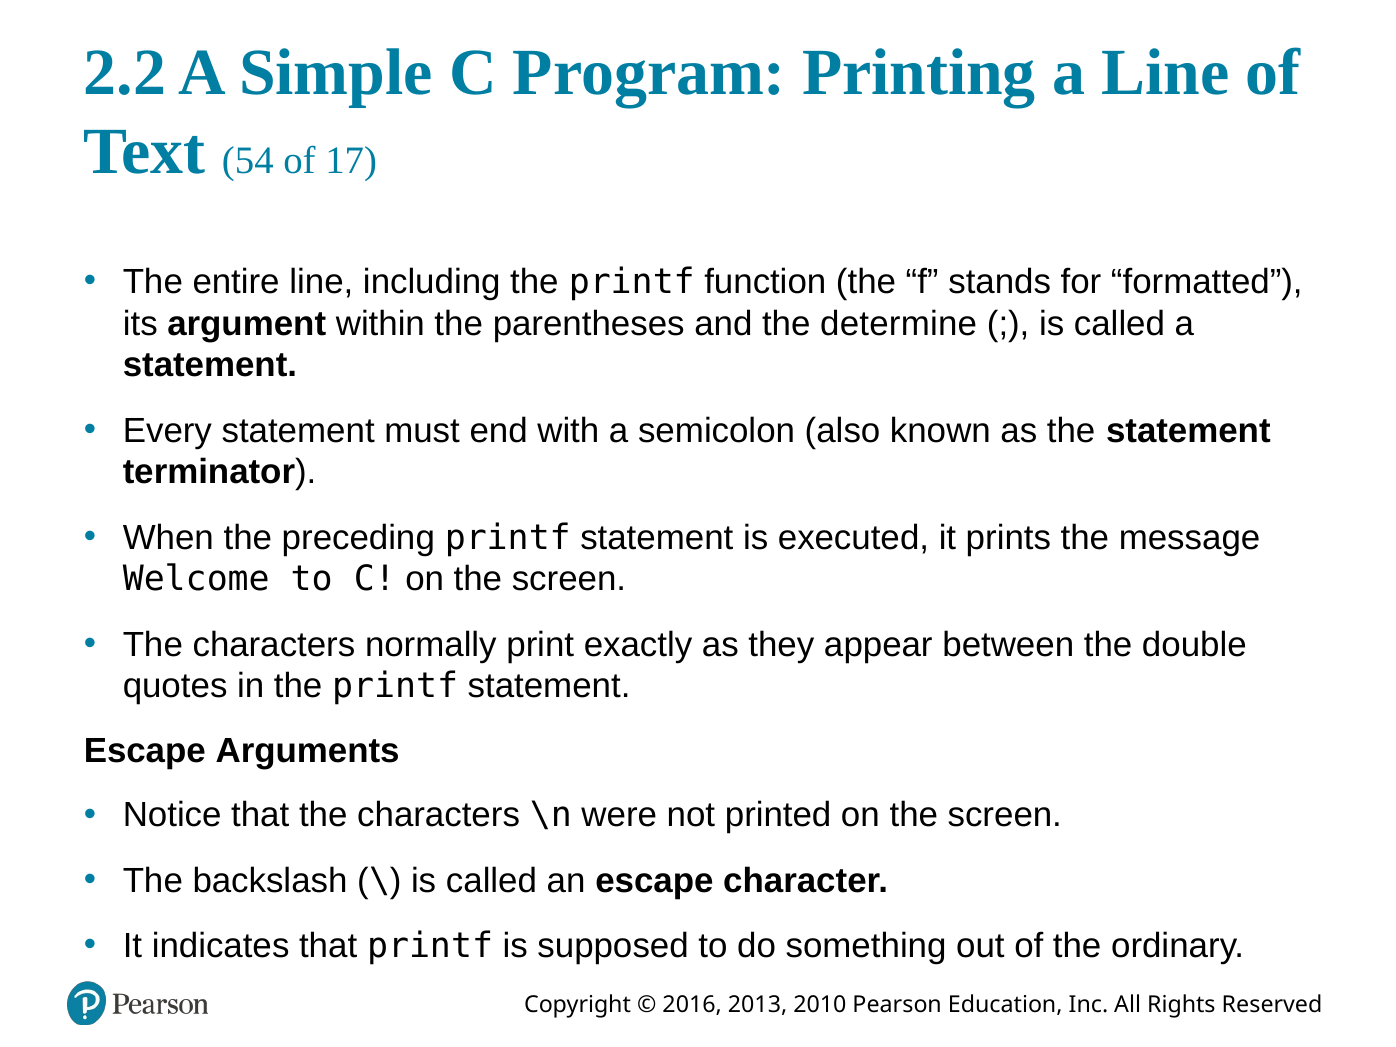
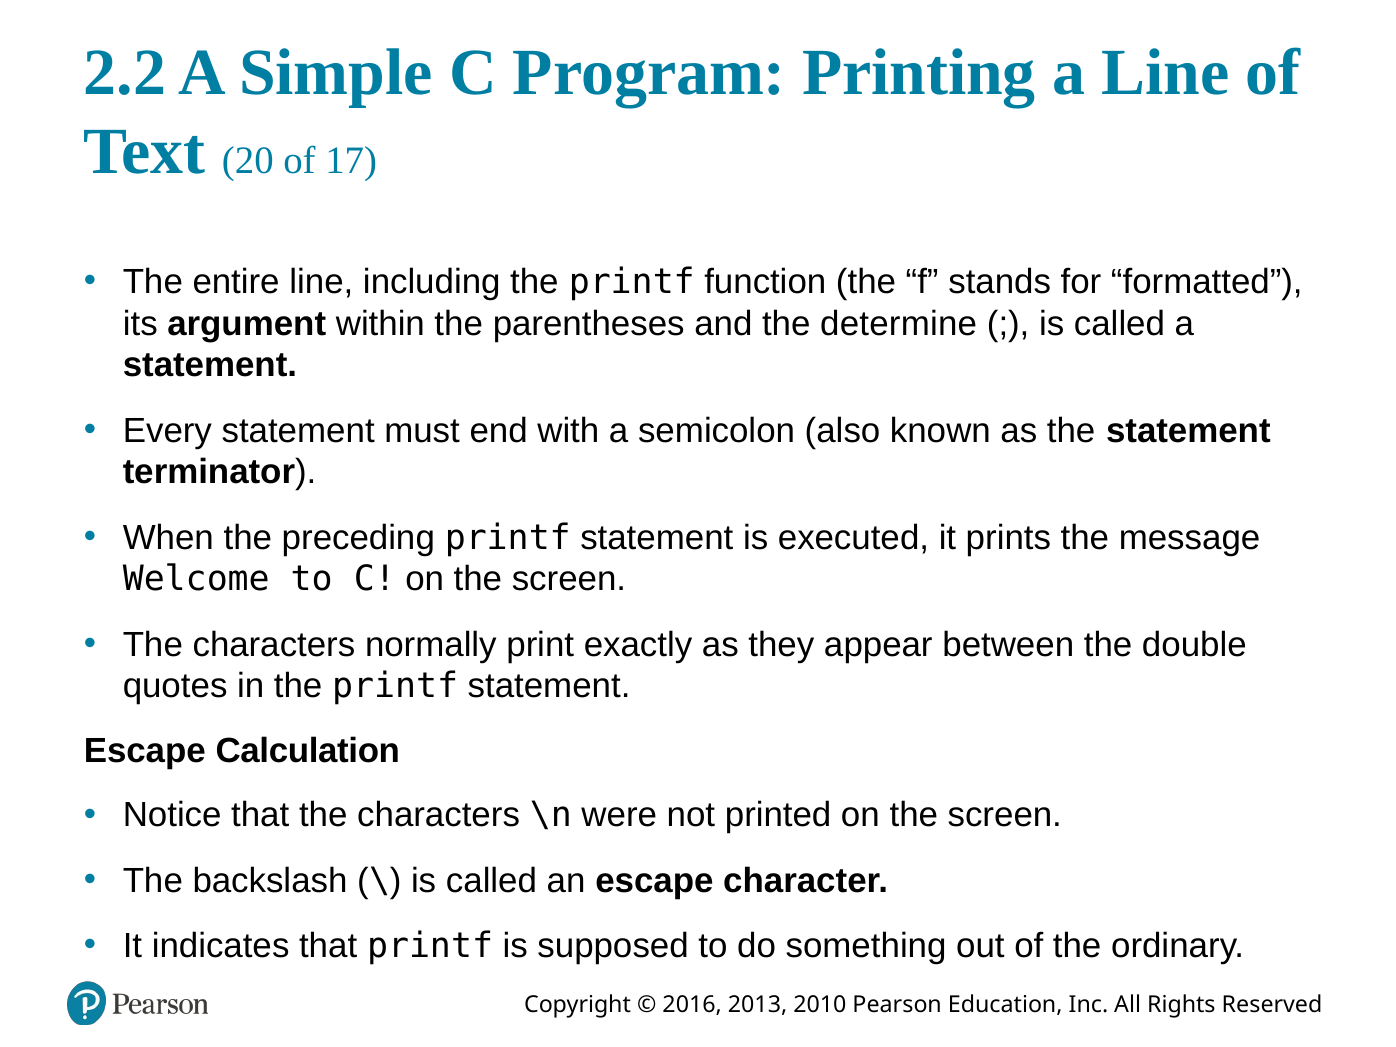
54: 54 -> 20 (248, 160)
Arguments: Arguments -> Calculation (308, 751)
